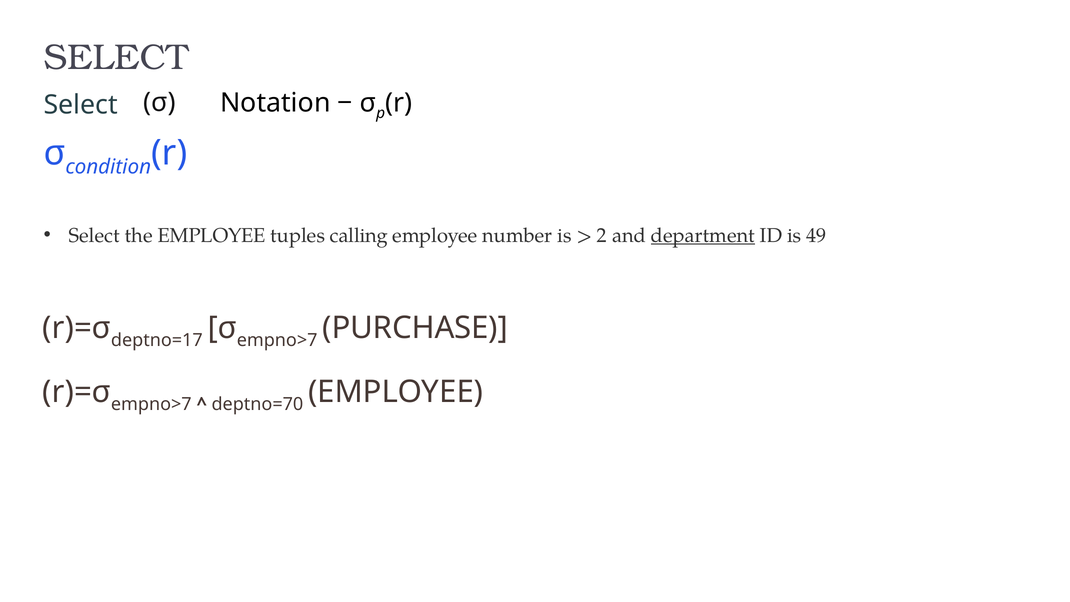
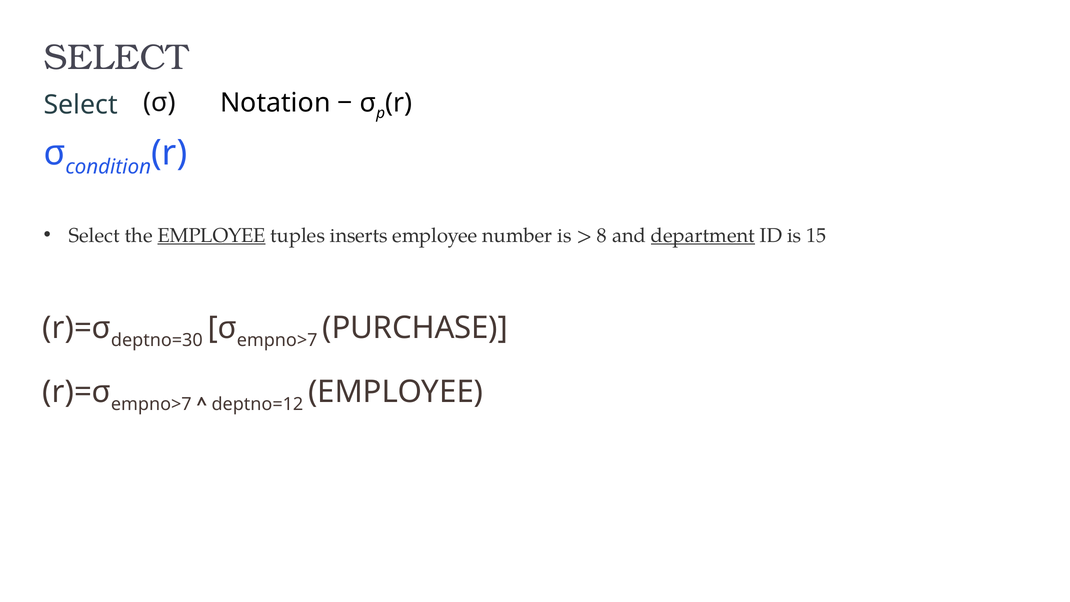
EMPLOYEE underline: none -> present (212, 235)
calling: calling -> inserts (359, 235)
2: 2 -> 8 (602, 235)
49: 49 -> 15 (816, 235)
deptno=17: deptno=17 -> deptno=30 (157, 340)
deptno=70: deptno=70 -> deptno=12 (257, 404)
